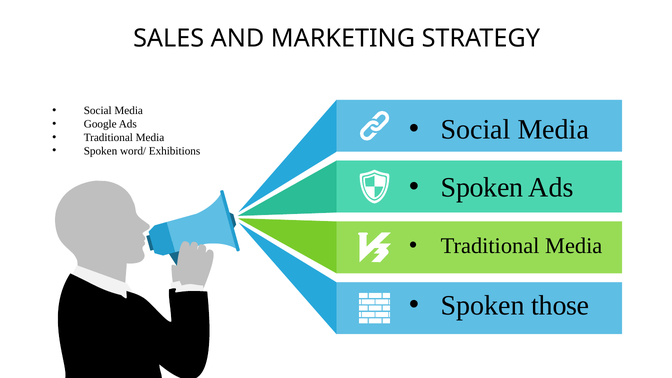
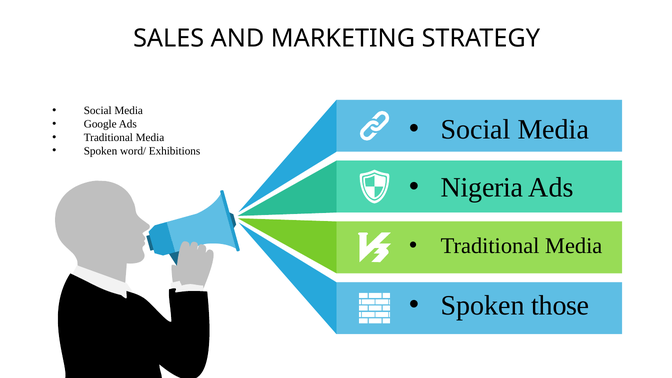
Spoken: Spoken -> Nigeria (482, 188)
